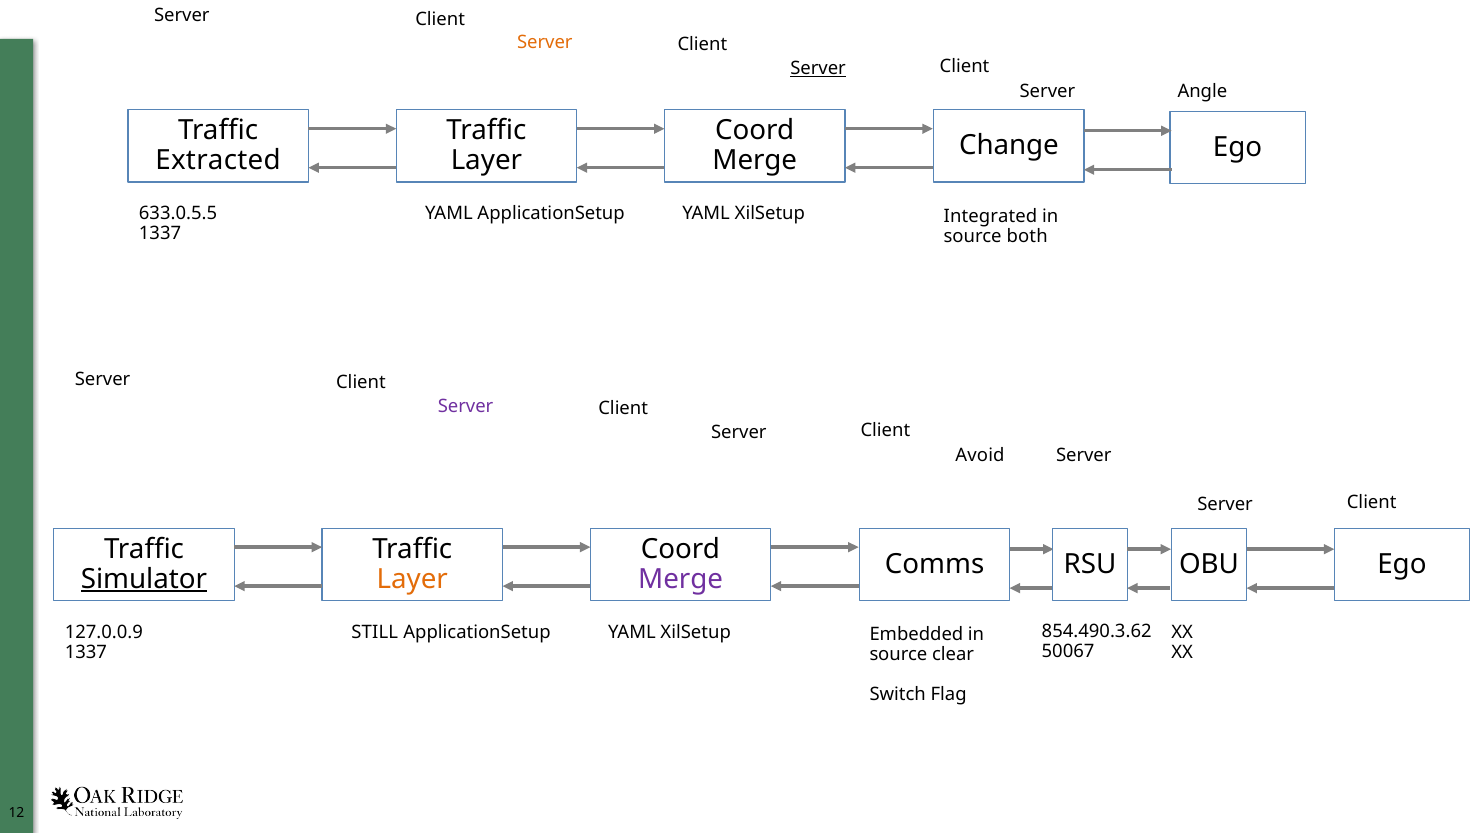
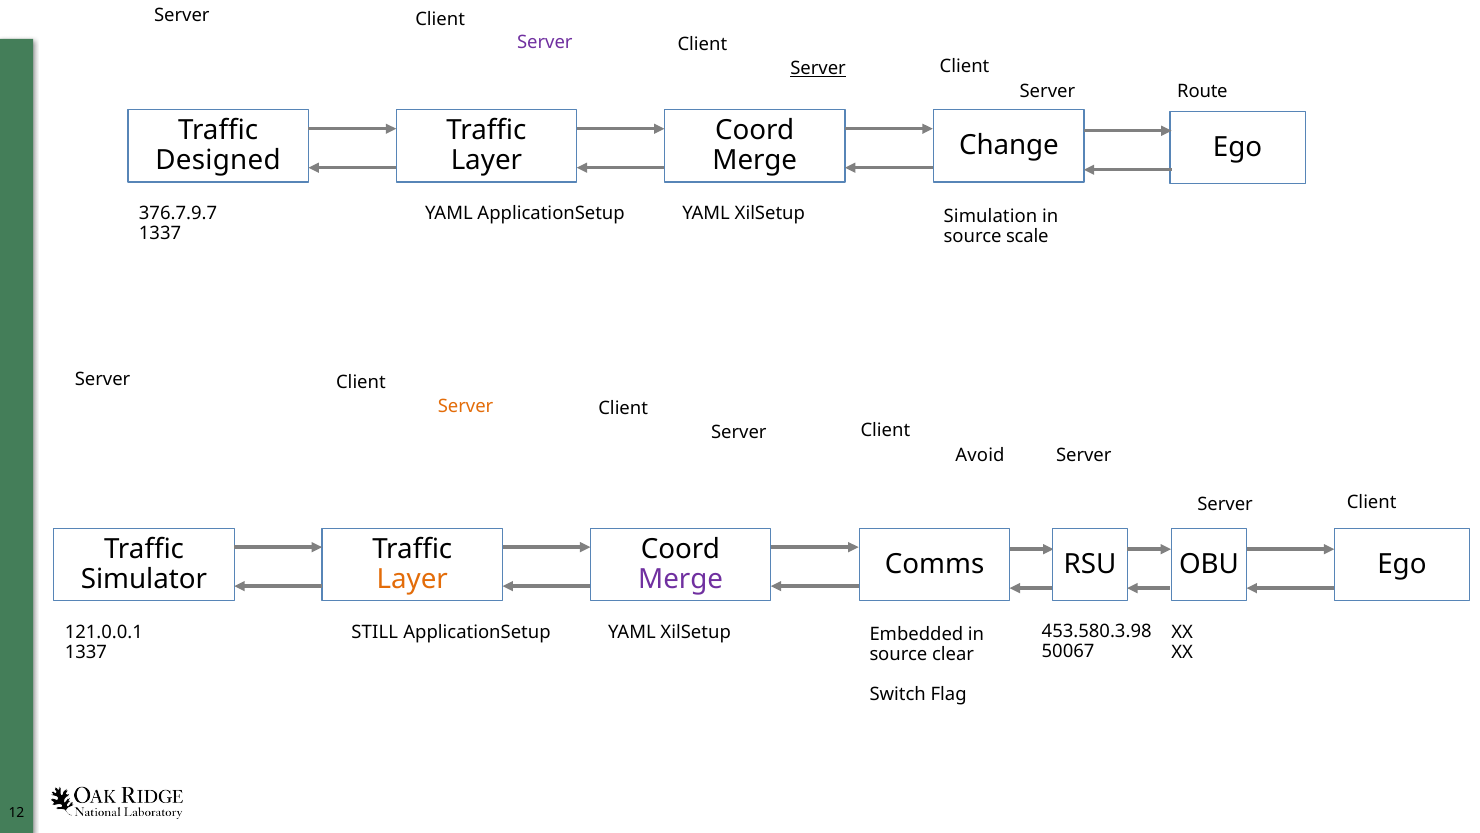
Server colour: orange -> purple (545, 42)
Angle: Angle -> Route (1202, 91)
Extracted: Extracted -> Designed (218, 161)
633.0.5.5: 633.0.5.5 -> 376.7.9.7 (178, 214)
Integrated: Integrated -> Simulation (990, 216)
both: both -> scale (1027, 236)
Server colour: purple -> orange (466, 406)
Simulator underline: present -> none (144, 579)
854.490.3.62: 854.490.3.62 -> 453.580.3.98 (1097, 631)
127.0.0.9: 127.0.0.9 -> 121.0.0.1 (104, 632)
